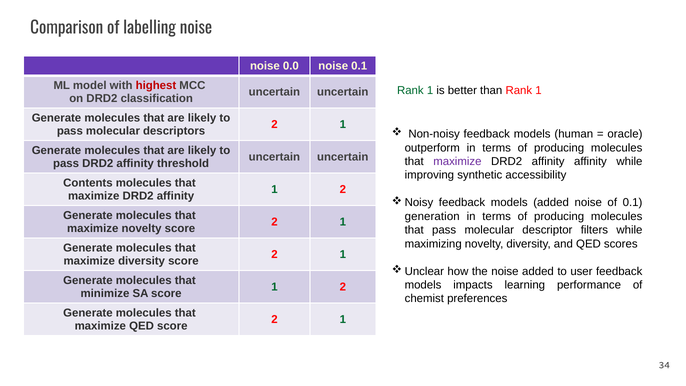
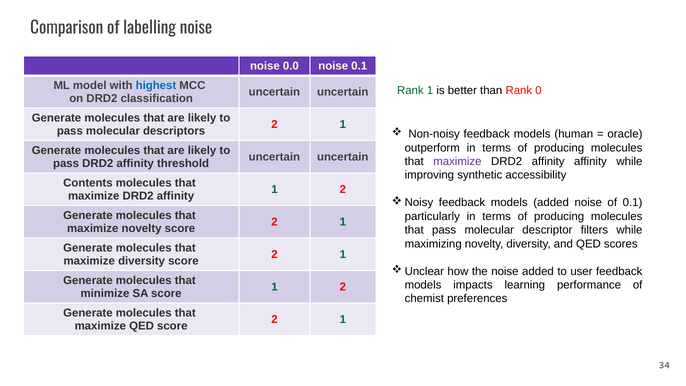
highest colour: red -> blue (156, 86)
than Rank 1: 1 -> 0 (539, 90)
generation: generation -> particularly (432, 216)
